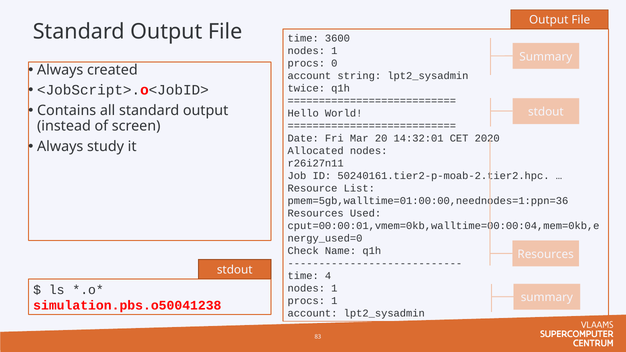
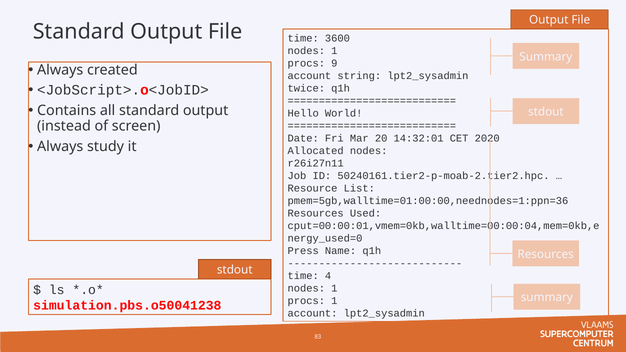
0: 0 -> 9 (334, 63)
Check: Check -> Press (303, 251)
